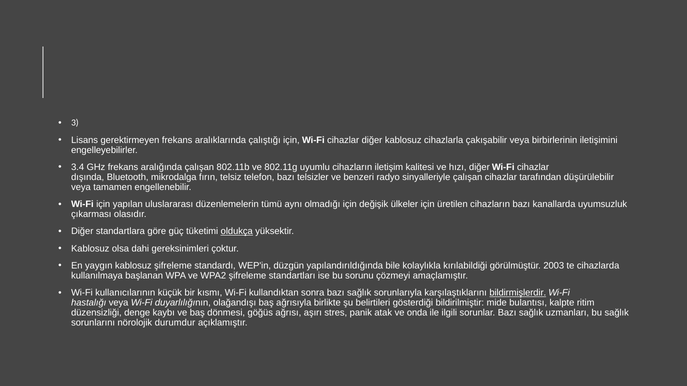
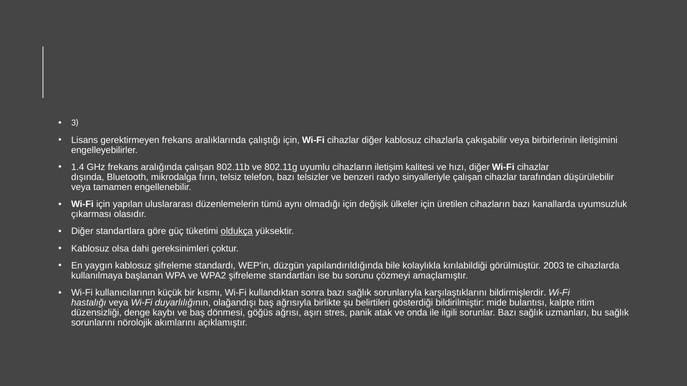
3.4: 3.4 -> 1.4 (78, 167)
bildirmişlerdir underline: present -> none (518, 293)
durumdur: durumdur -> akımlarını (175, 323)
